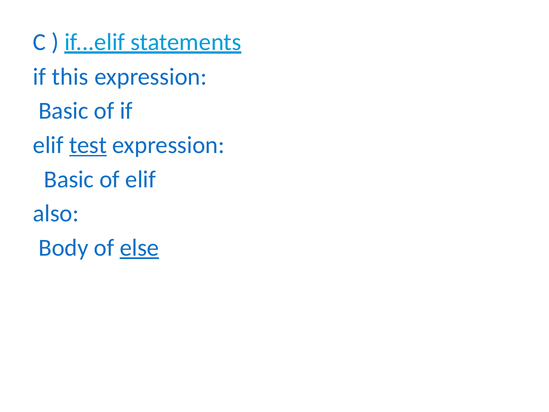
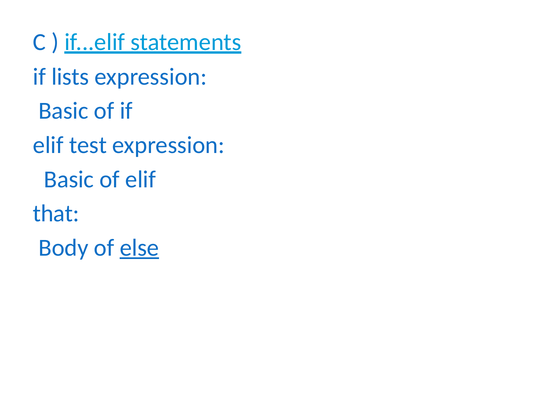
this: this -> lists (70, 77)
test underline: present -> none (88, 145)
also: also -> that (56, 213)
